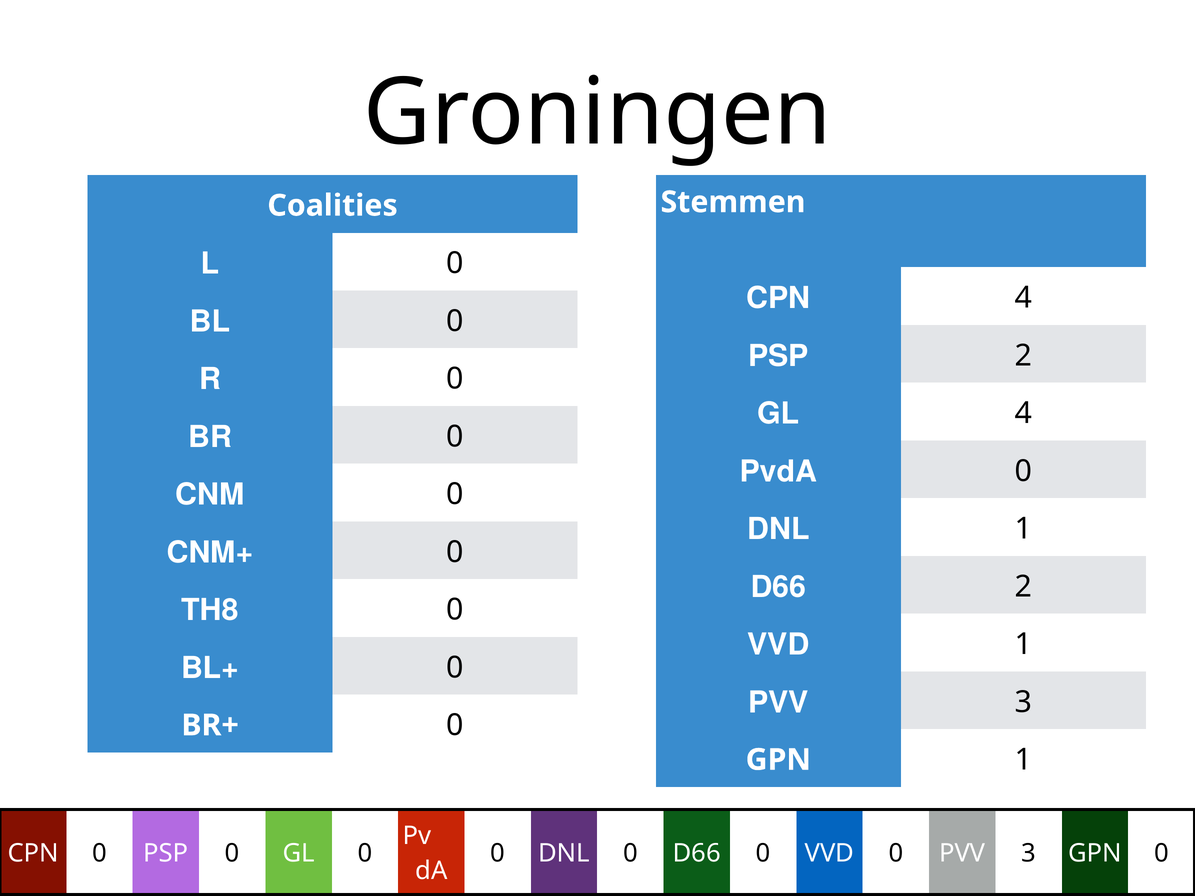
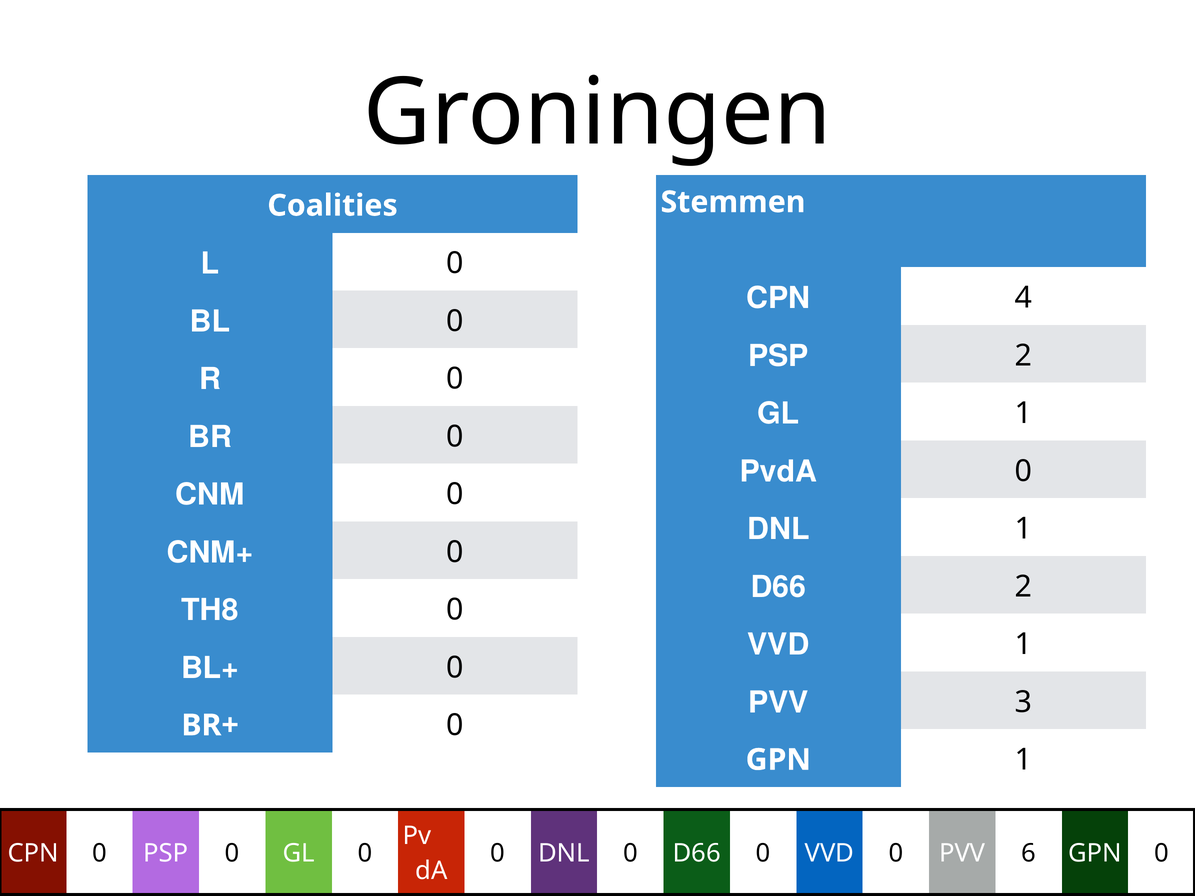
GL 4: 4 -> 1 (1023, 413)
0 PVV 3: 3 -> 6 (1029, 854)
